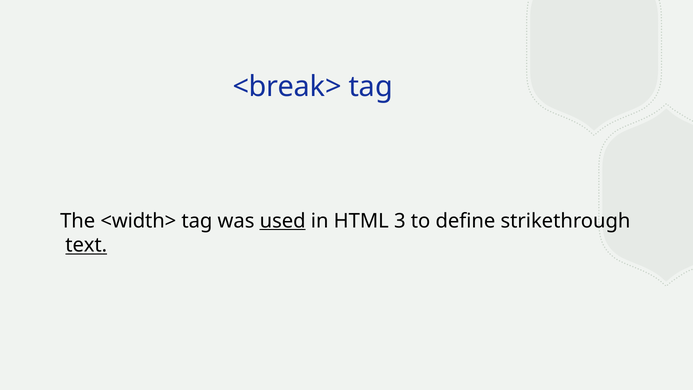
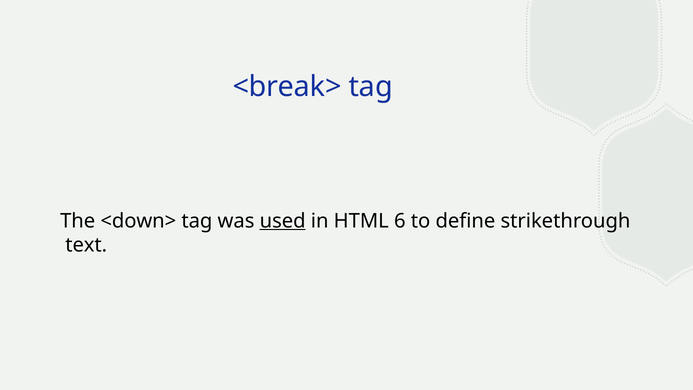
<width>: <width> -> <down> (138, 221)
3: 3 -> 6 (400, 221)
text underline: present -> none (86, 245)
